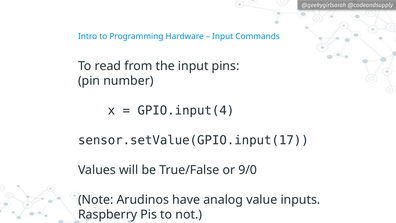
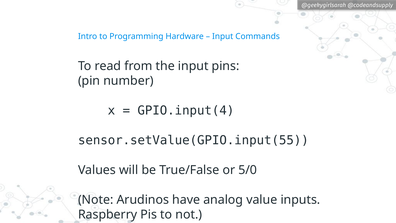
sensor.setValue(GPIO.input(17: sensor.setValue(GPIO.input(17 -> sensor.setValue(GPIO.input(55 (193, 140)
9/0: 9/0 -> 5/0 (248, 170)
